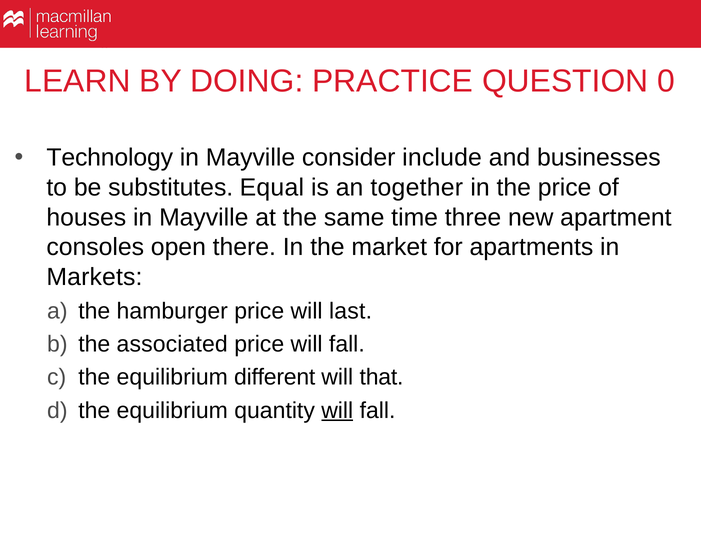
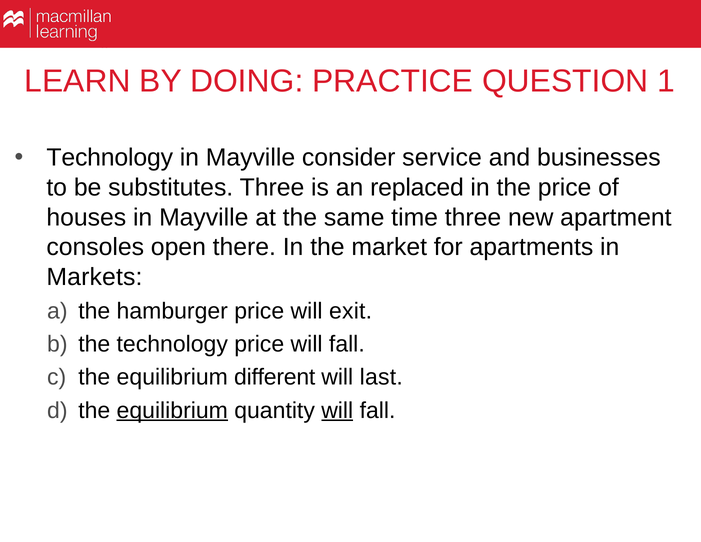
0: 0 -> 1 (666, 81)
include: include -> service (442, 158)
substitutes Equal: Equal -> Three (272, 187)
together: together -> replaced (417, 187)
last: last -> exit (351, 311)
the associated: associated -> technology (172, 344)
that: that -> last (381, 377)
equilibrium underline: none -> present (172, 410)
